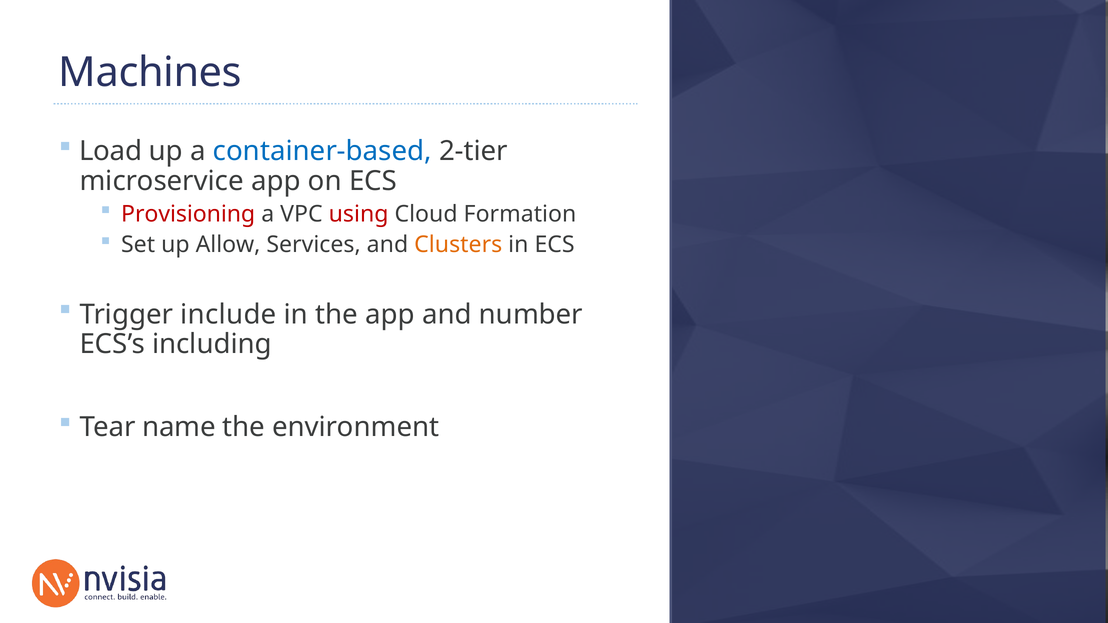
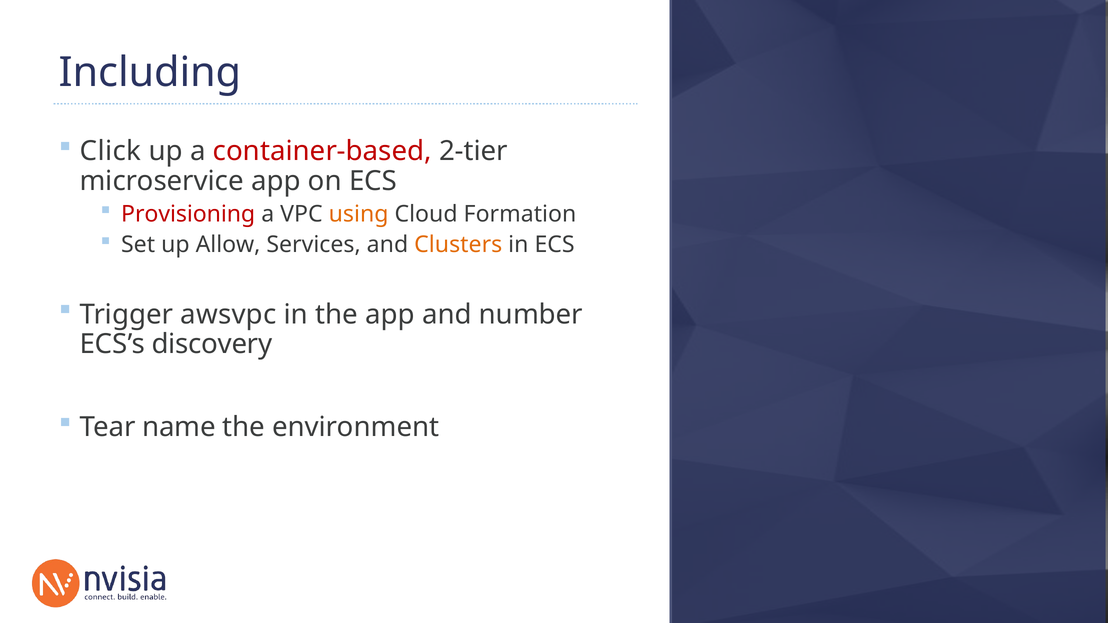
Machines: Machines -> Including (150, 73)
Load: Load -> Click (110, 151)
container-based colour: blue -> red (322, 151)
using colour: red -> orange (359, 214)
include: include -> awsvpc (228, 315)
including: including -> discovery (212, 344)
